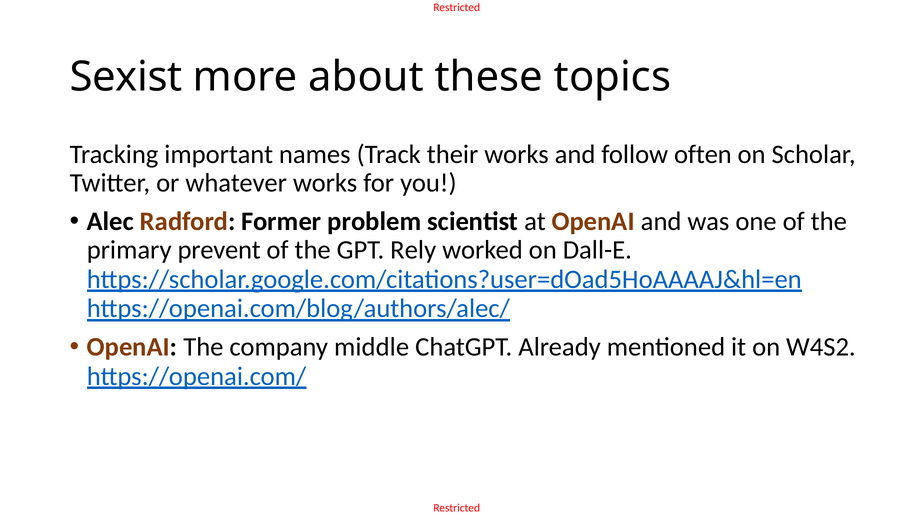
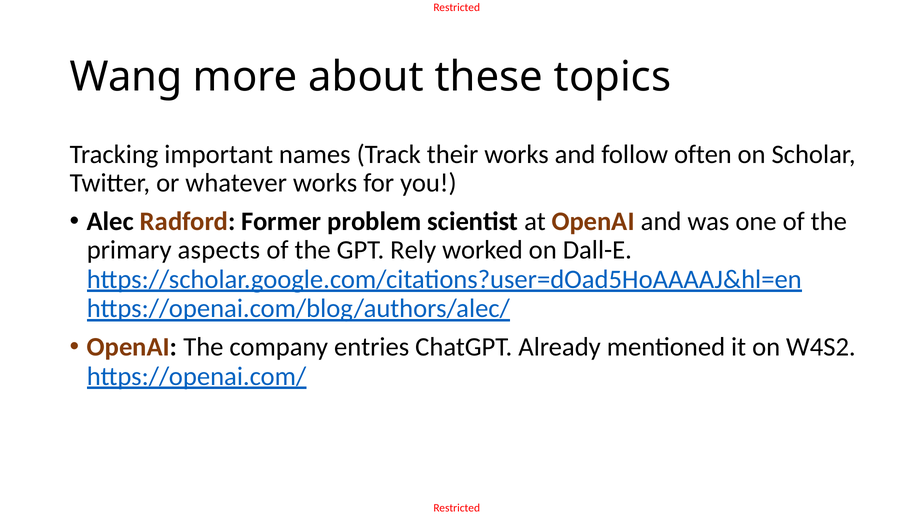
Sexist: Sexist -> Wang (126, 77)
prevent: prevent -> aspects (219, 250)
middle: middle -> entries (372, 347)
